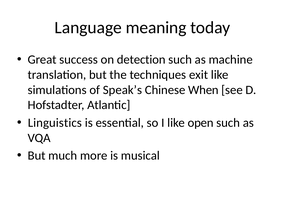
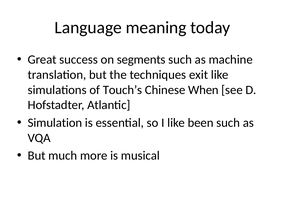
detection: detection -> segments (141, 60)
Speak’s: Speak’s -> Touch’s (122, 90)
Linguistics: Linguistics -> Simulation (55, 123)
open: open -> been (201, 123)
